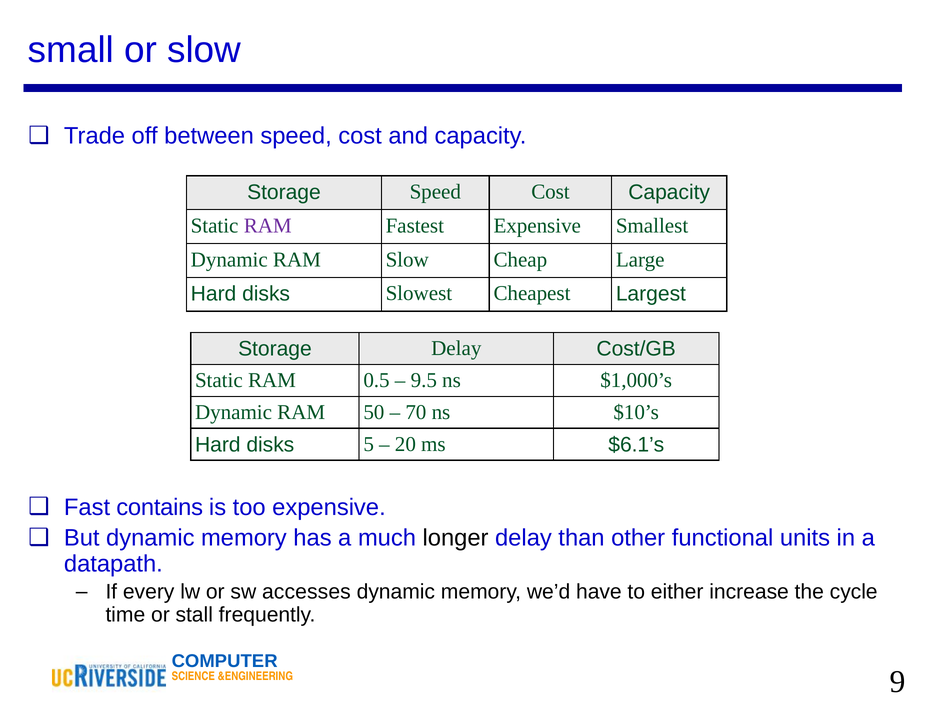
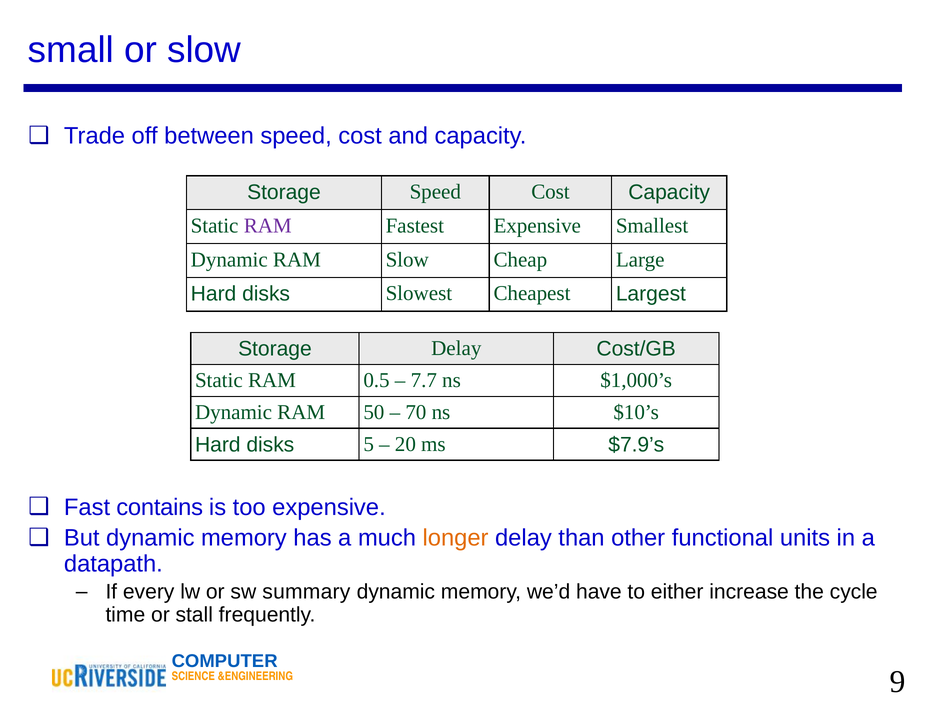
9.5: 9.5 -> 7.7 (424, 380)
$6.1’s: $6.1’s -> $7.9’s (636, 444)
longer colour: black -> orange (456, 538)
accesses: accesses -> summary (306, 592)
